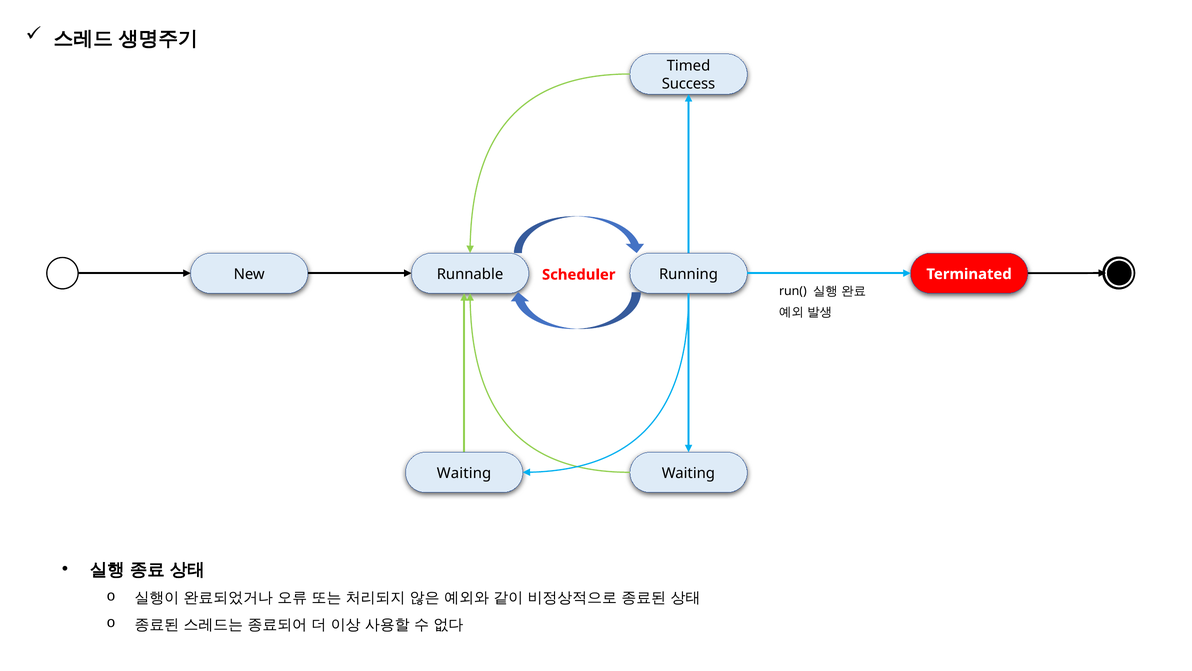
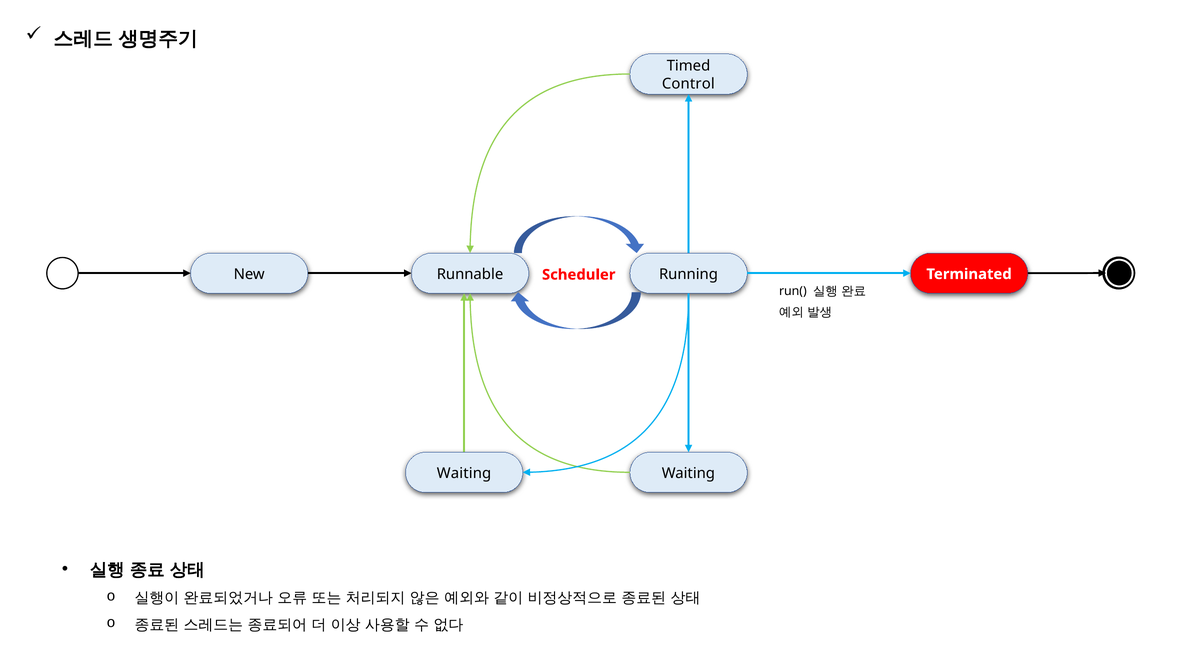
Success: Success -> Control (688, 84)
